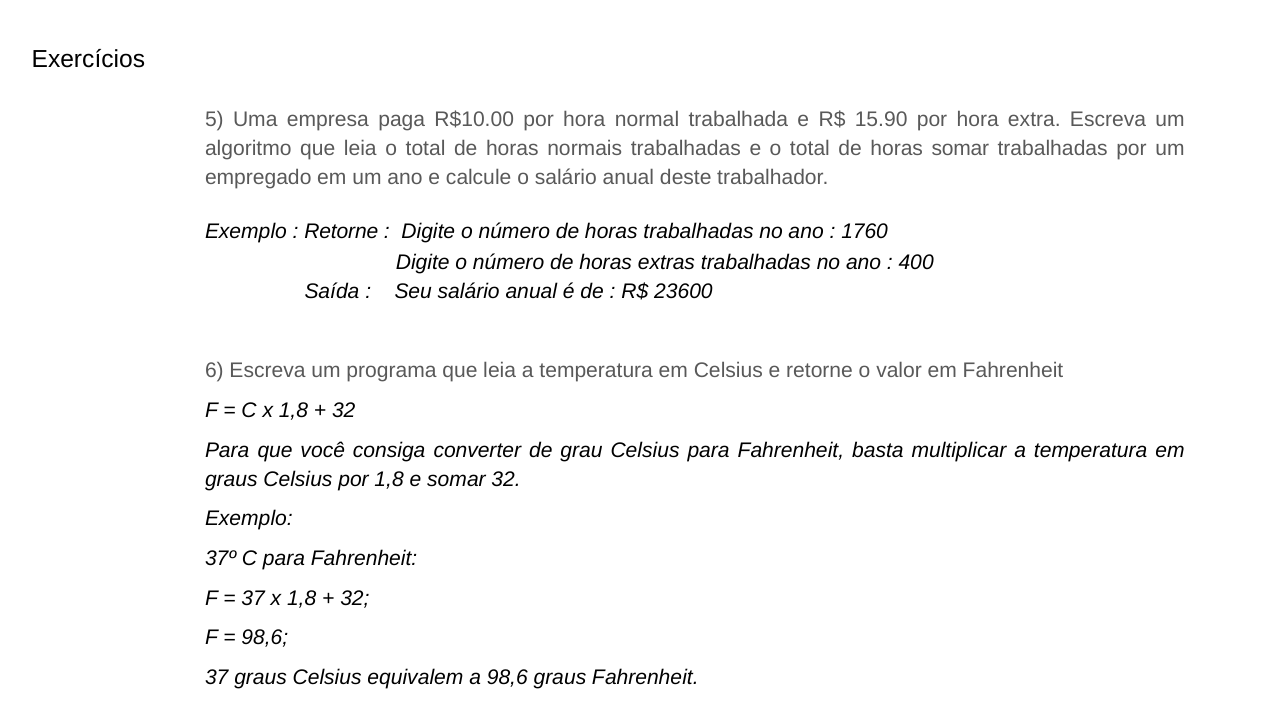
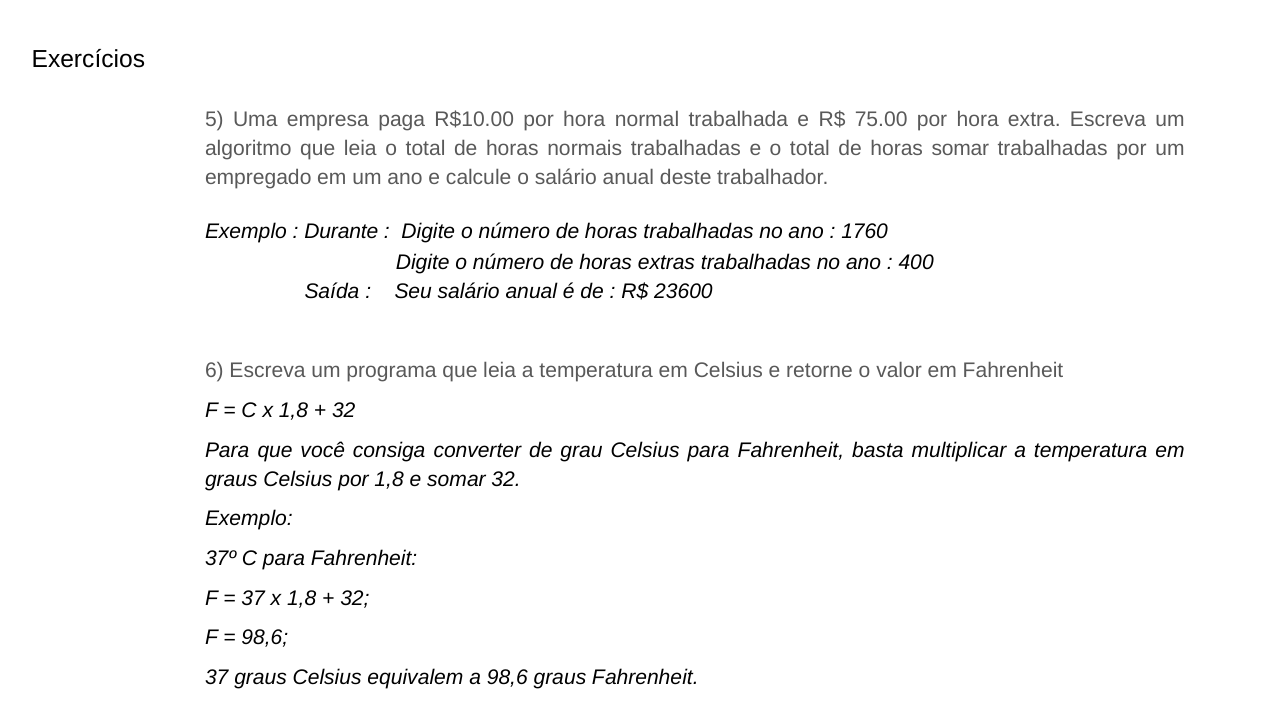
15.90: 15.90 -> 75.00 (881, 119)
Retorne: Retorne -> Durante (341, 231)
